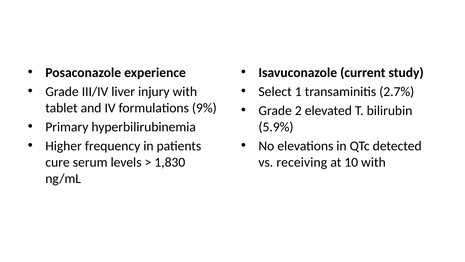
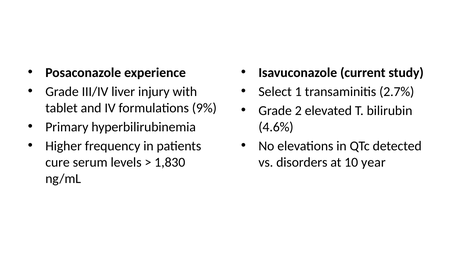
5.9%: 5.9% -> 4.6% (276, 127)
receiving: receiving -> disorders (302, 162)
10 with: with -> year (373, 162)
